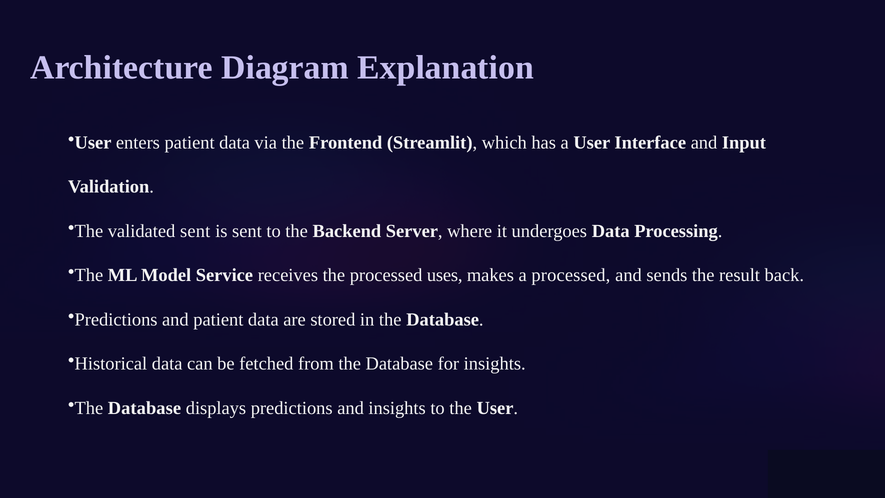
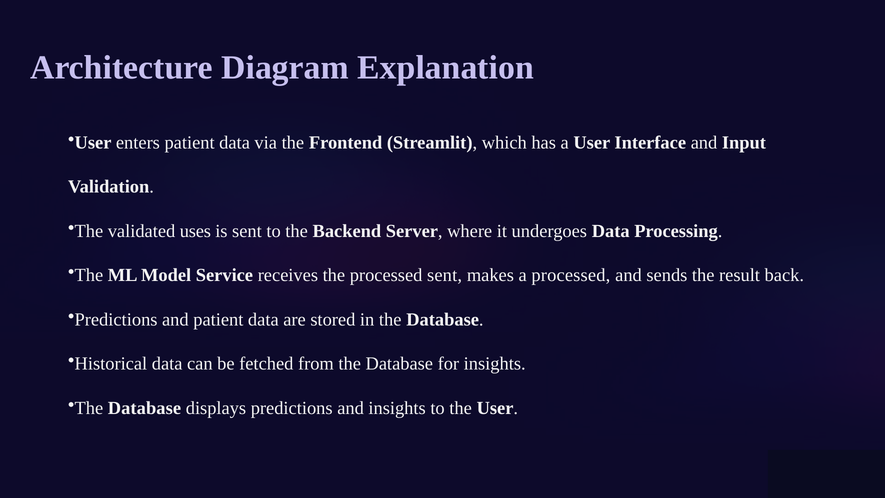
validated sent: sent -> uses (195, 231)
processed uses: uses -> sent (445, 275)
